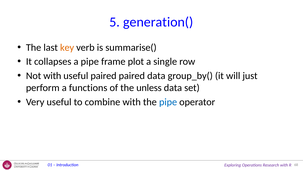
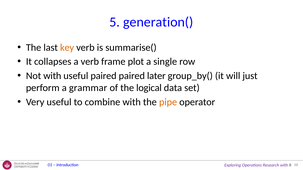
a pipe: pipe -> verb (90, 62)
paired data: data -> later (156, 76)
functions: functions -> grammar (88, 88)
unless: unless -> logical (149, 88)
pipe colour: blue -> orange (168, 102)
